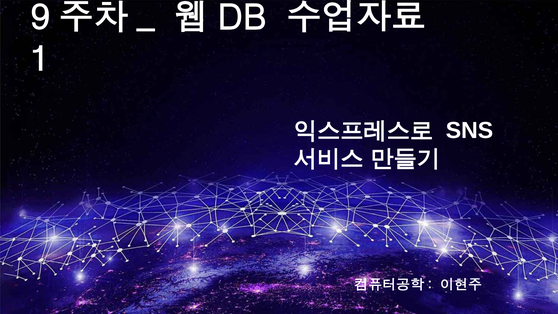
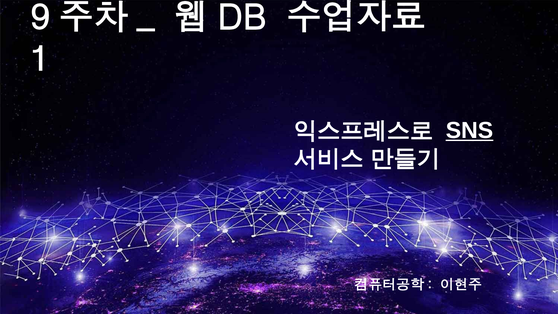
SNS underline: none -> present (470, 130)
